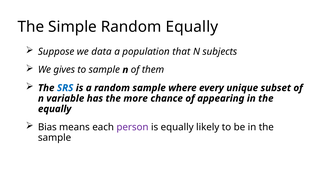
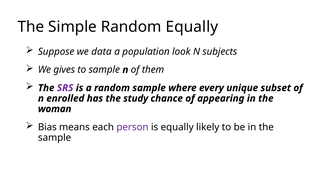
that: that -> look (181, 52)
SRS colour: blue -> purple (65, 88)
variable: variable -> enrolled (65, 98)
more: more -> study (136, 98)
equally: equally -> woman (55, 109)
